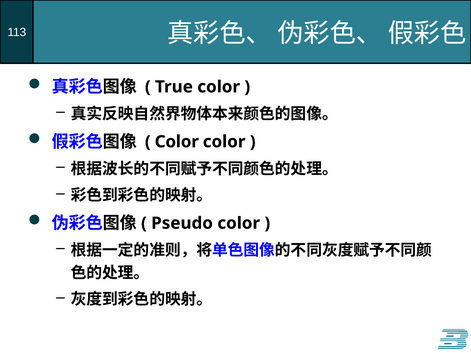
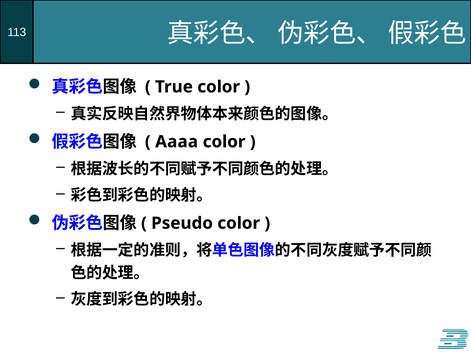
Color: Color -> Aaaa (177, 142)
